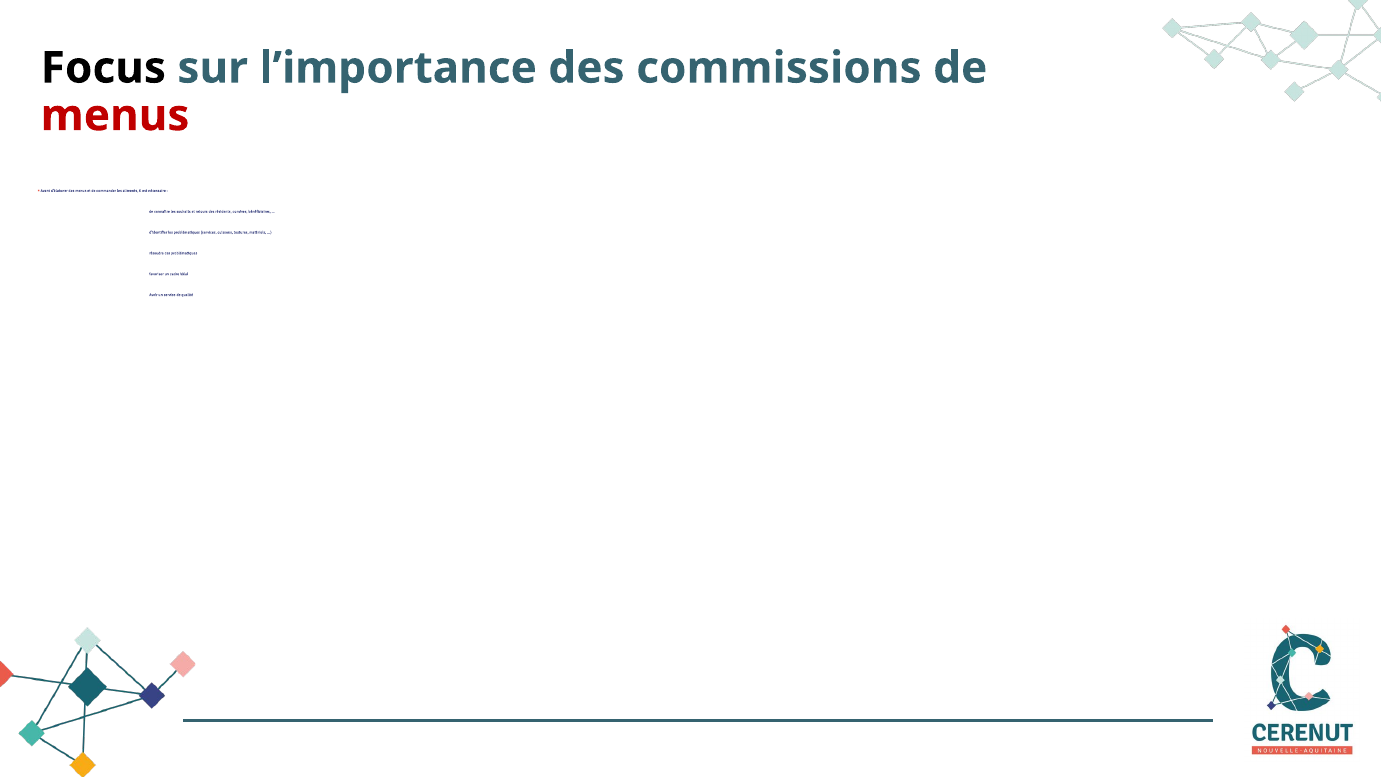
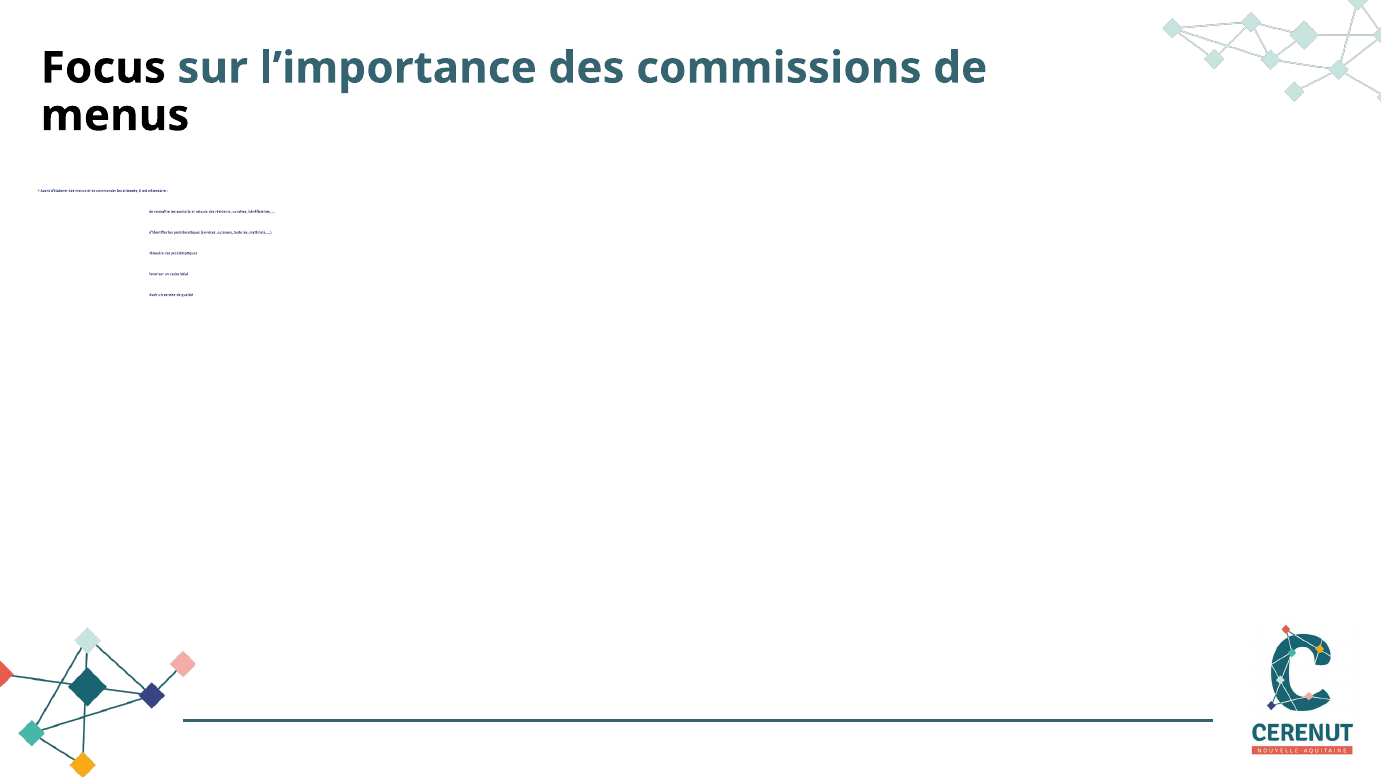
menus colour: red -> black (115, 116)
